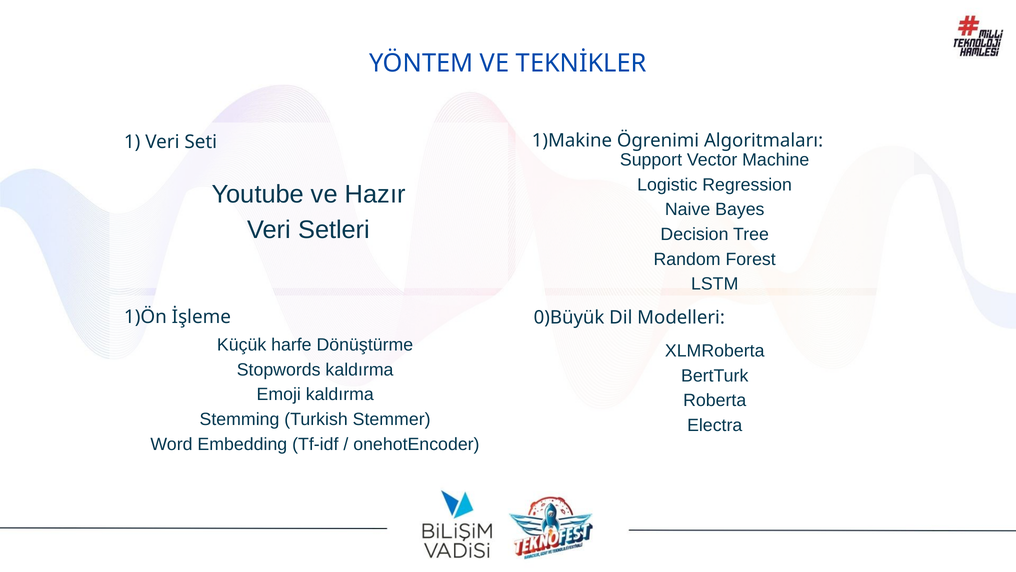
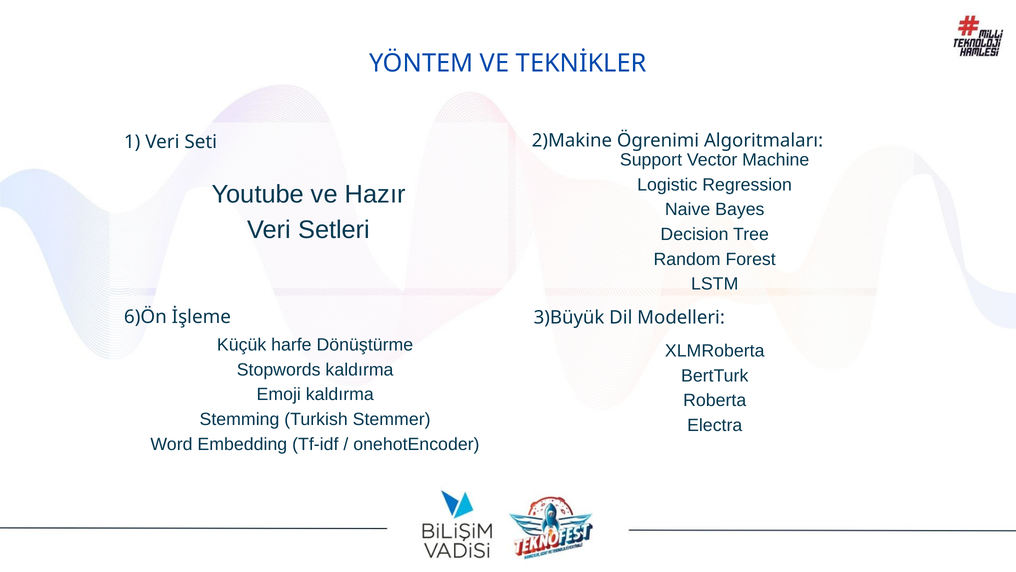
1)Makine: 1)Makine -> 2)Makine (572, 141)
1)Ön: 1)Ön -> 6)Ön (145, 317)
0)Büyük: 0)Büyük -> 3)Büyük (569, 317)
